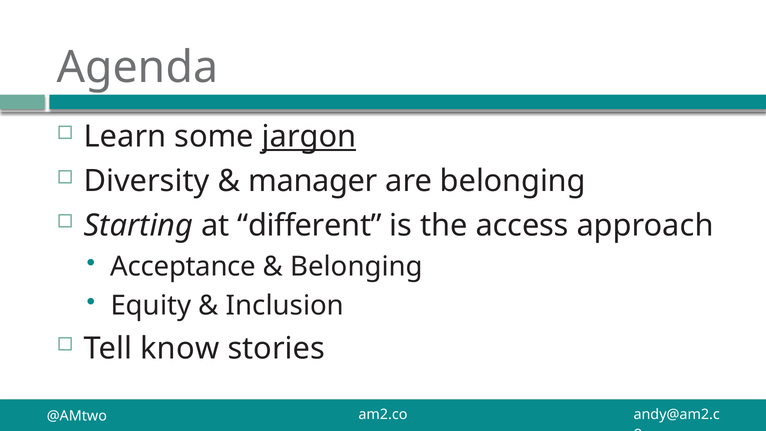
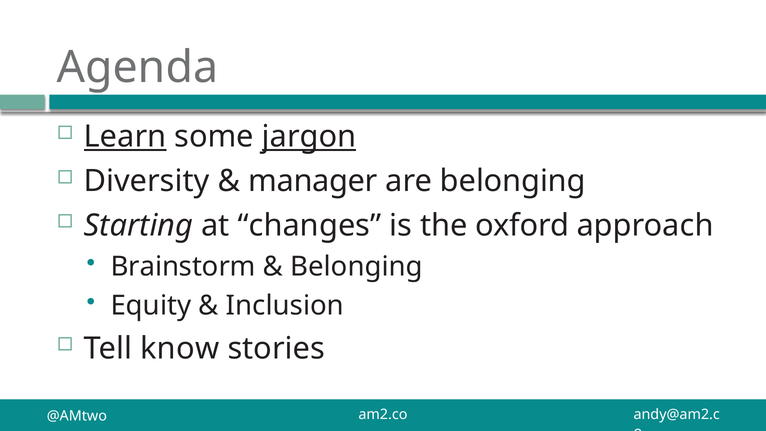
Learn underline: none -> present (125, 137)
different: different -> changes (309, 226)
access: access -> oxford (522, 226)
Acceptance: Acceptance -> Brainstorm (183, 266)
